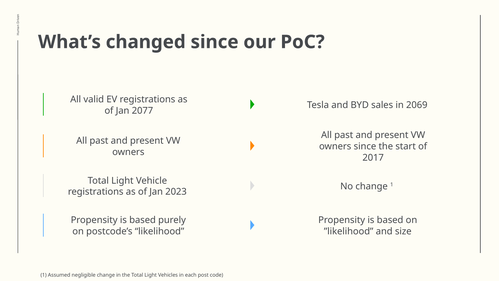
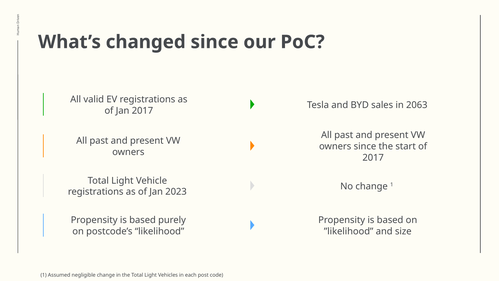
2069: 2069 -> 2063 (417, 105)
Jan 2077: 2077 -> 2017 (142, 110)
